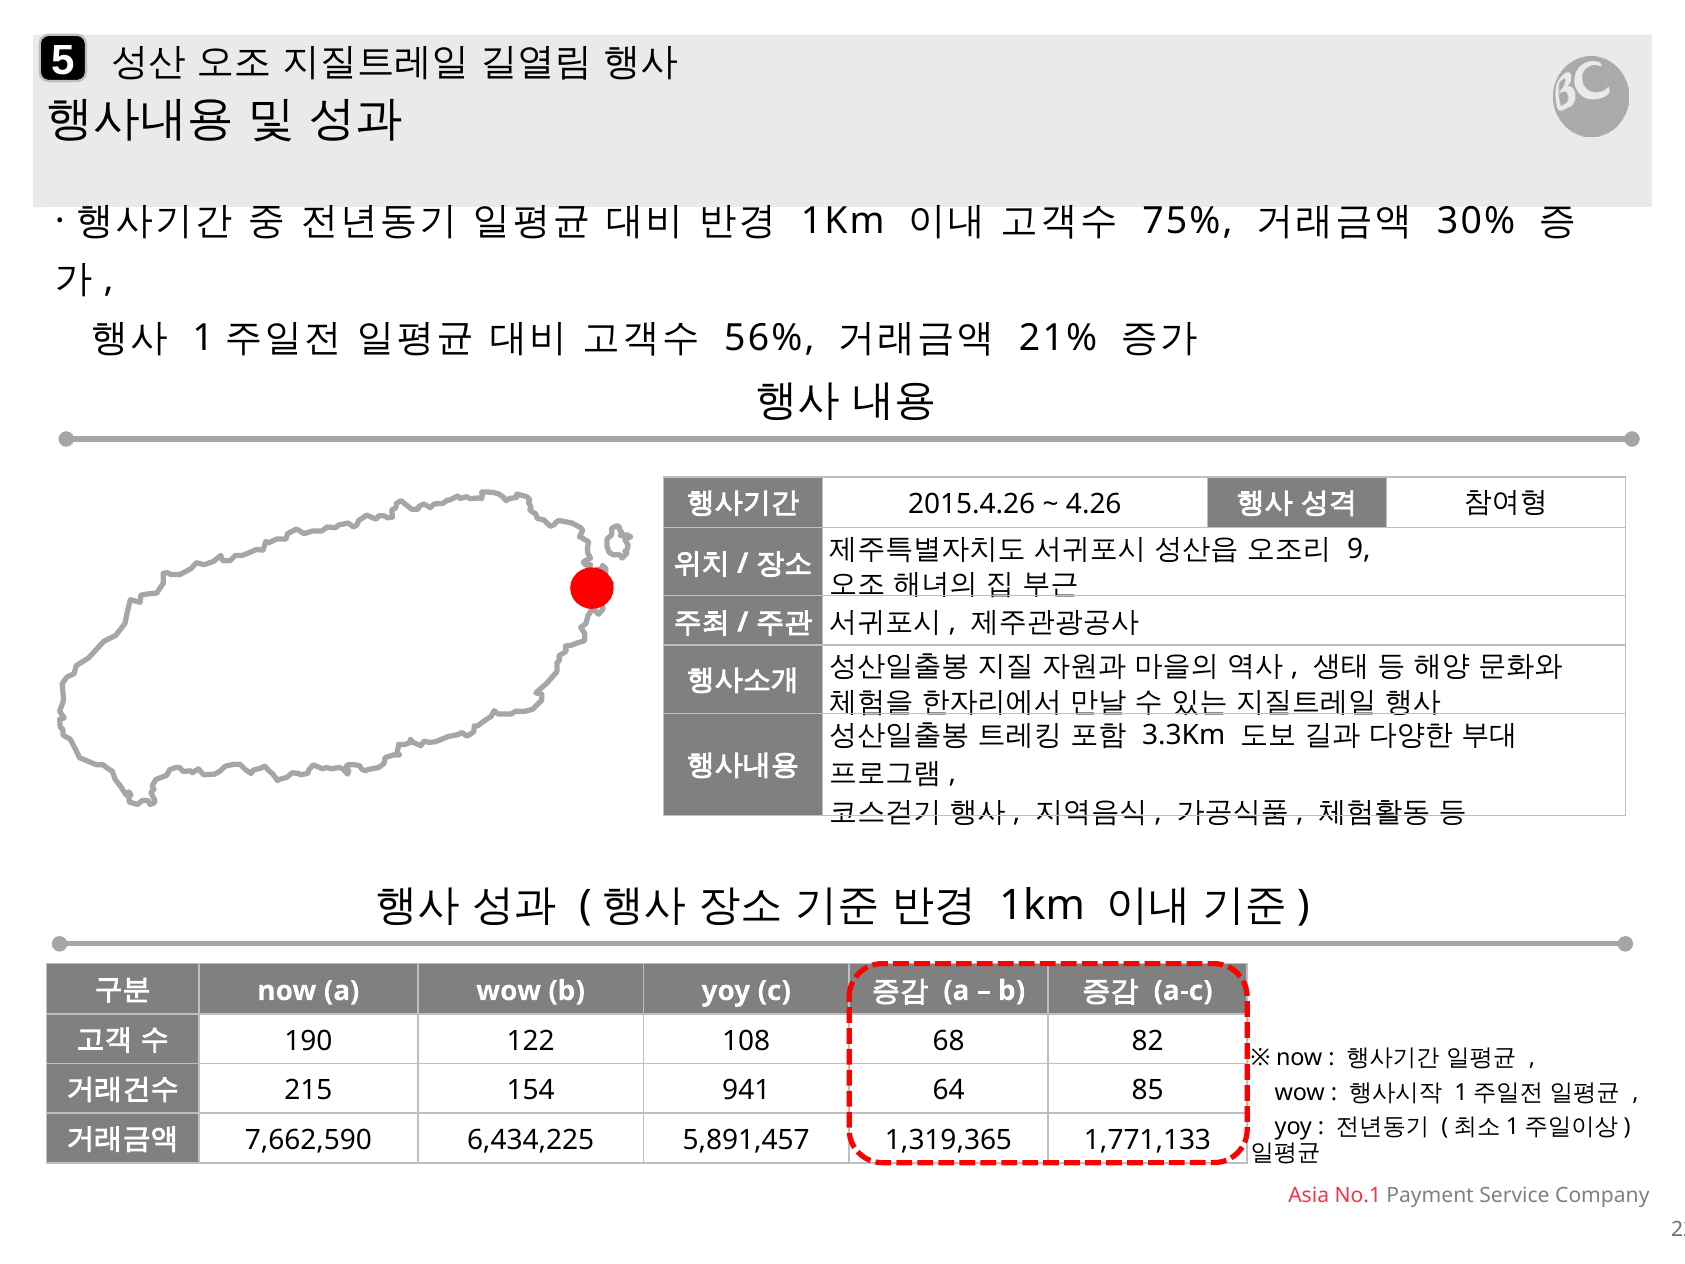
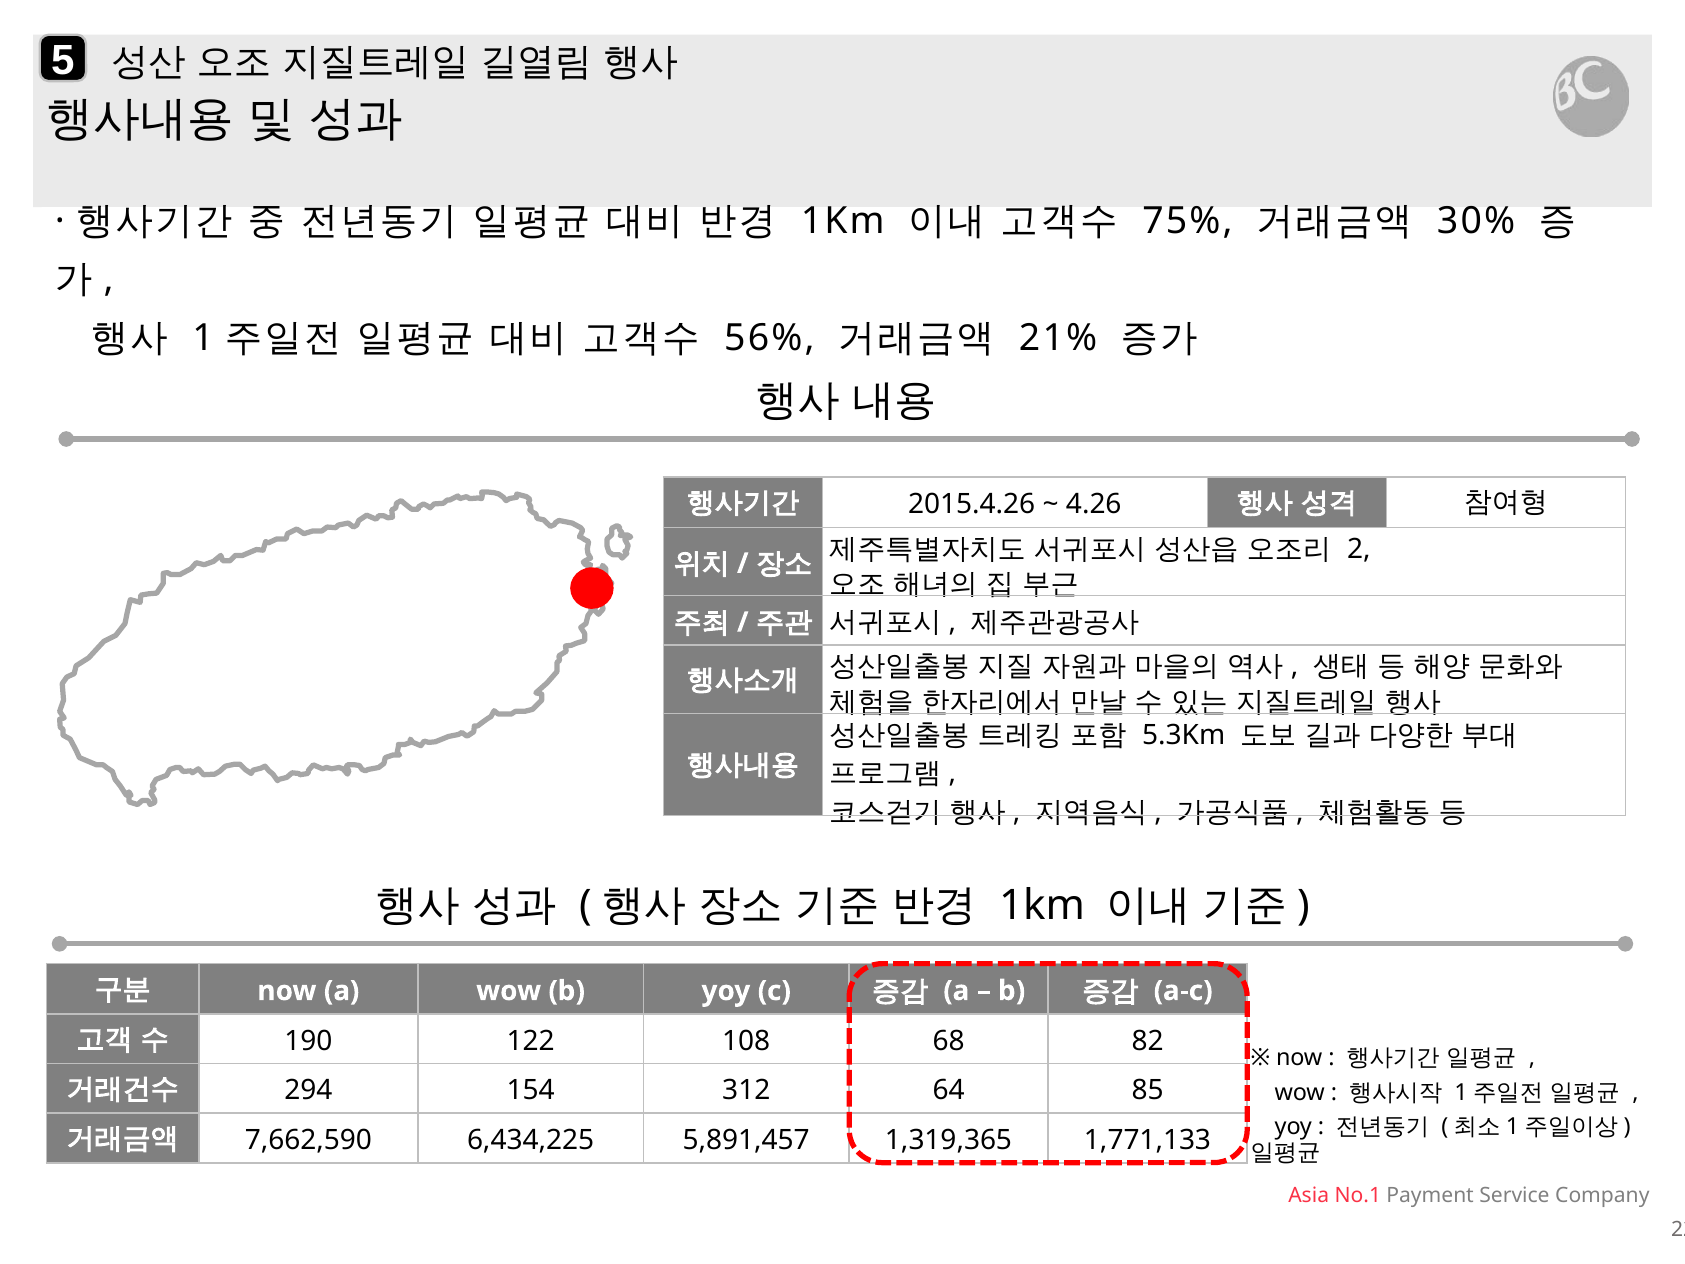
9: 9 -> 2 (1359, 549)
3.3Km: 3.3Km -> 5.3Km (1184, 735)
215: 215 -> 294 (308, 1090)
941: 941 -> 312 (746, 1090)
